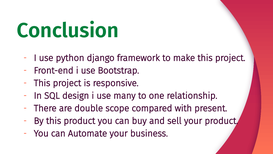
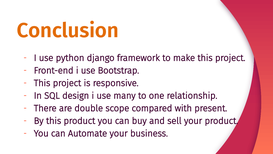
Conclusion colour: green -> orange (68, 30)
